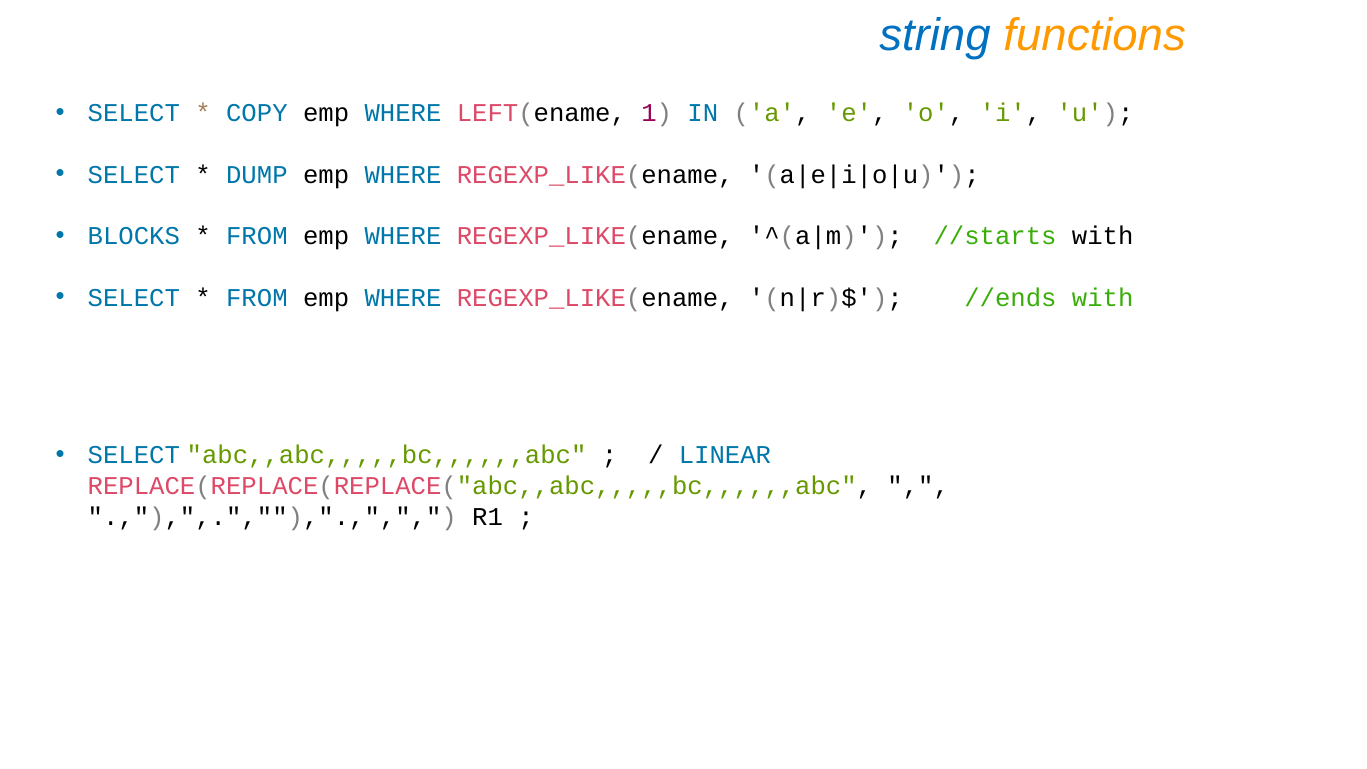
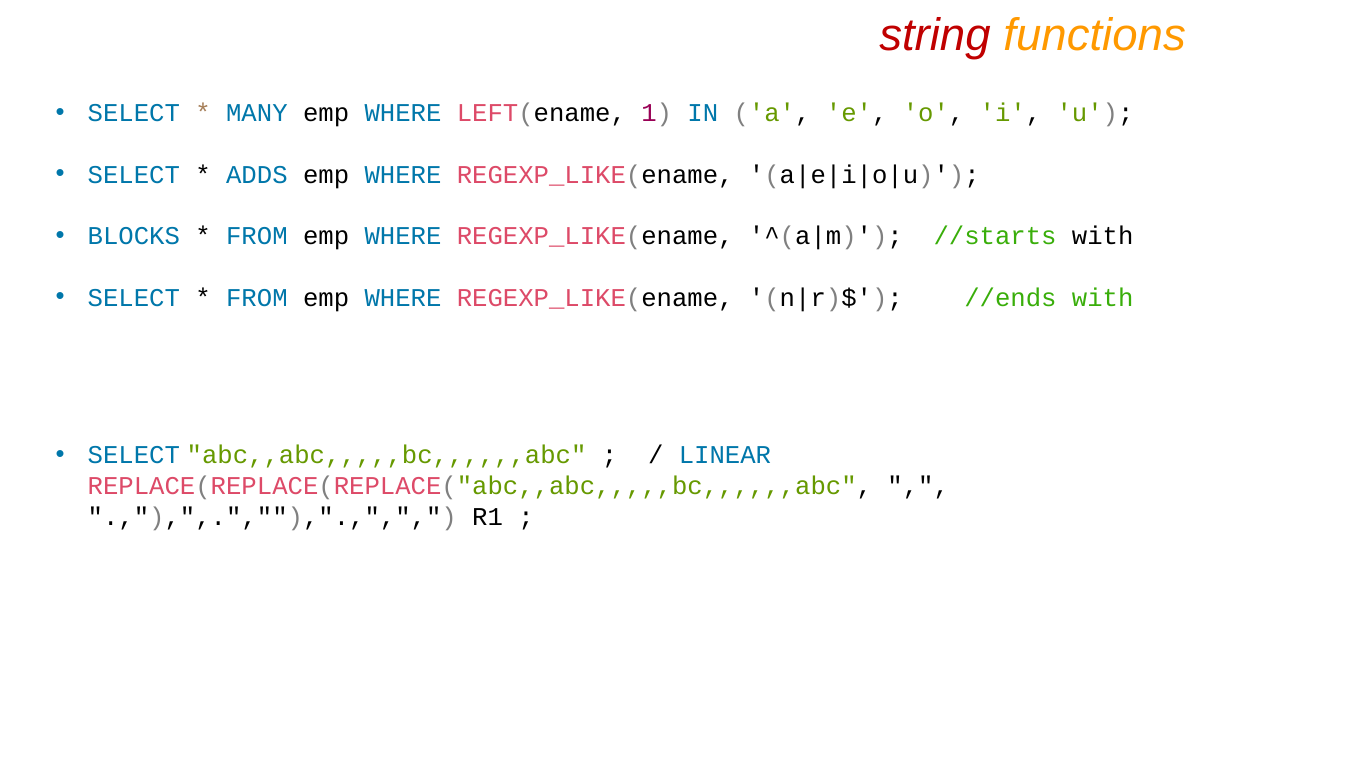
string colour: blue -> red (935, 36)
COPY: COPY -> MANY (257, 113)
DUMP: DUMP -> ADDS (257, 175)
